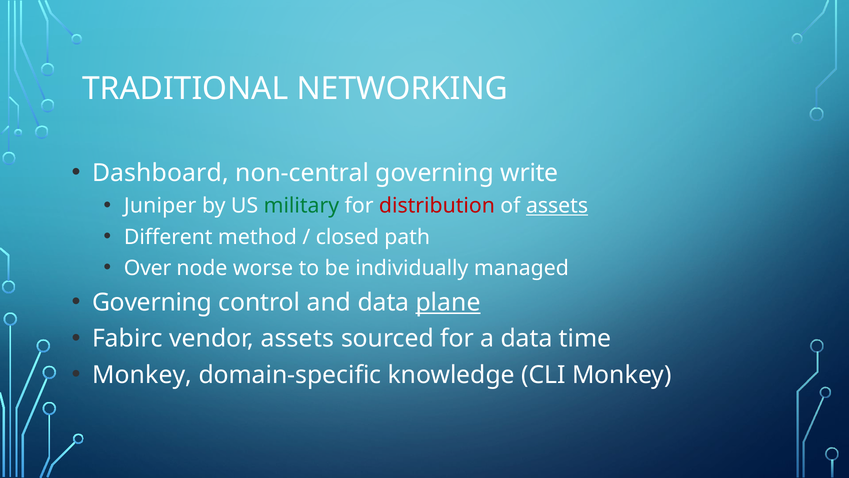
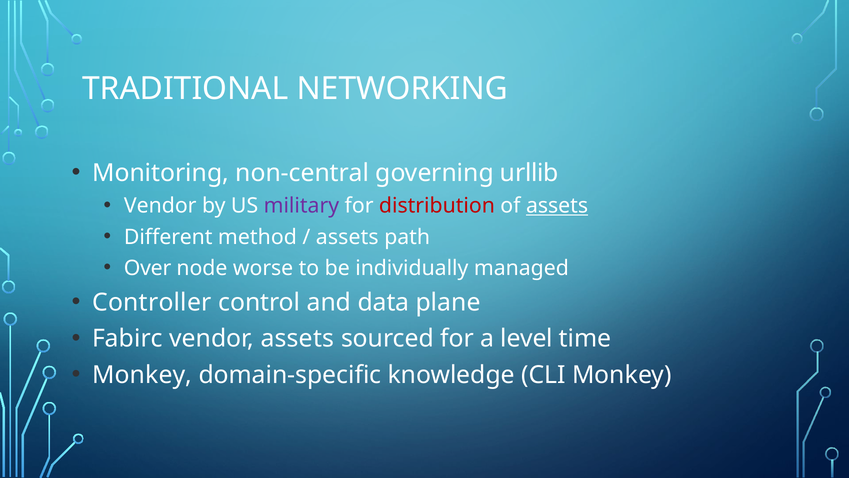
Dashboard: Dashboard -> Monitoring (161, 173)
write: write -> urllib (529, 173)
Juniper: Juniper -> Vendor (160, 206)
military colour: green -> purple (301, 206)
closed: closed -> assets (347, 237)
Governing: Governing -> Controller (152, 302)
plane underline: present -> none (448, 302)
a data: data -> level (527, 339)
